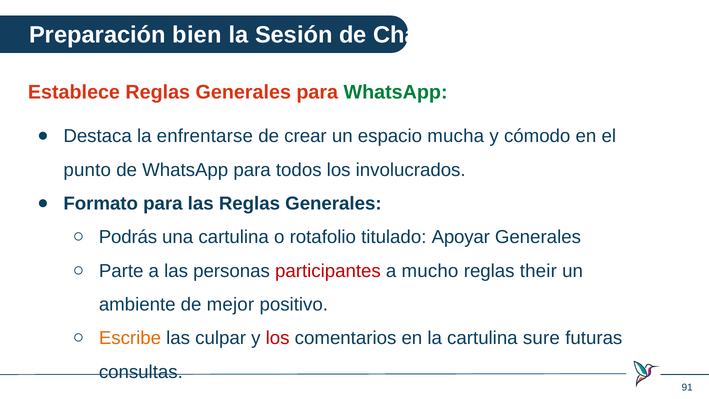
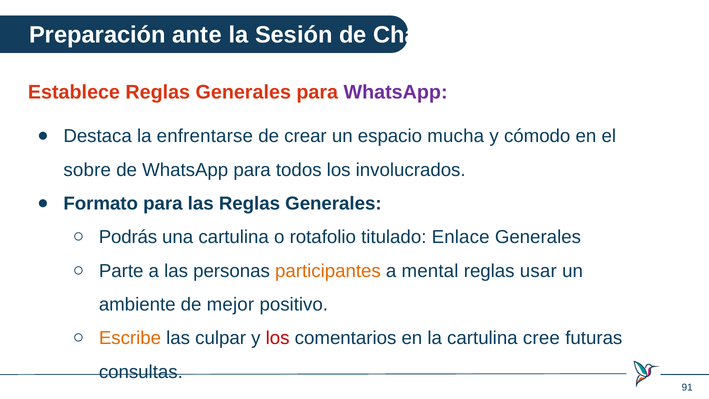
bien: bien -> ante (197, 35)
WhatsApp colour: green -> purple (396, 92)
punto: punto -> sobre (87, 170)
Apoyar: Apoyar -> Enlace (461, 237)
participantes colour: red -> orange (328, 271)
mucho: mucho -> mental (430, 271)
their: their -> usar (538, 271)
sure: sure -> cree (541, 338)
